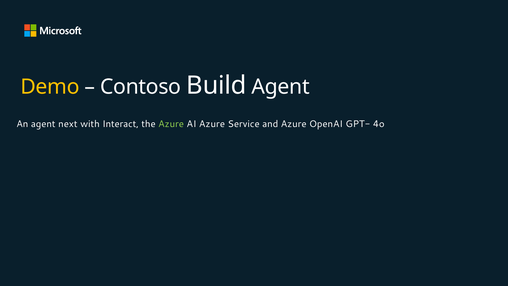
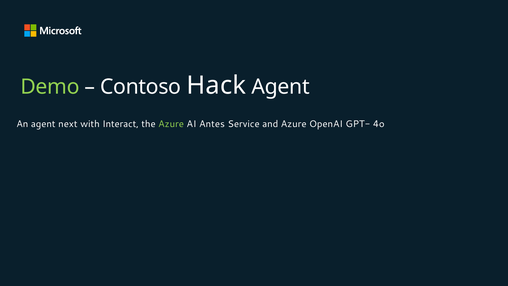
Demo colour: yellow -> light green (50, 87)
Build: Build -> Hack (216, 85)
AI Azure: Azure -> Antes (212, 124)
